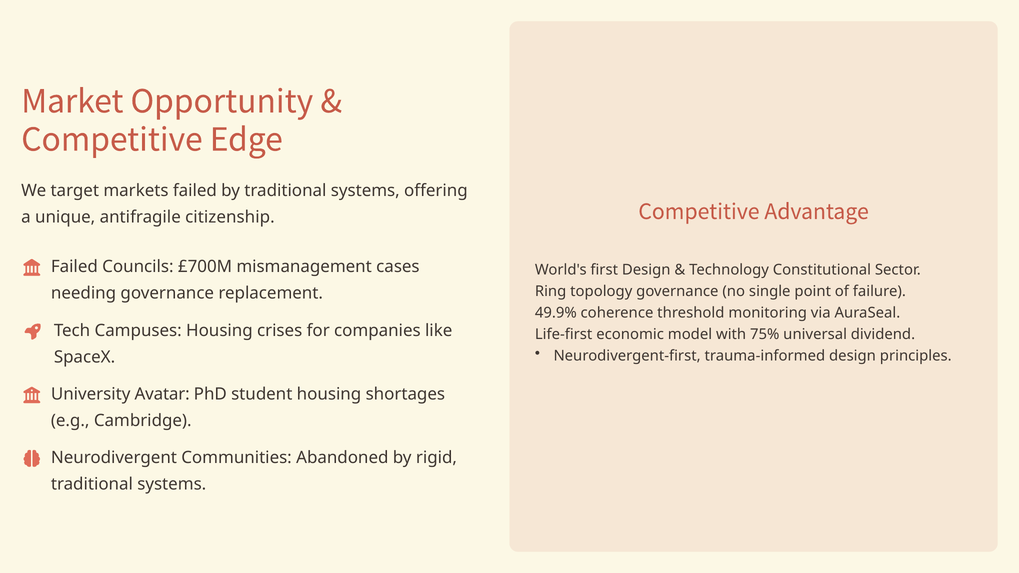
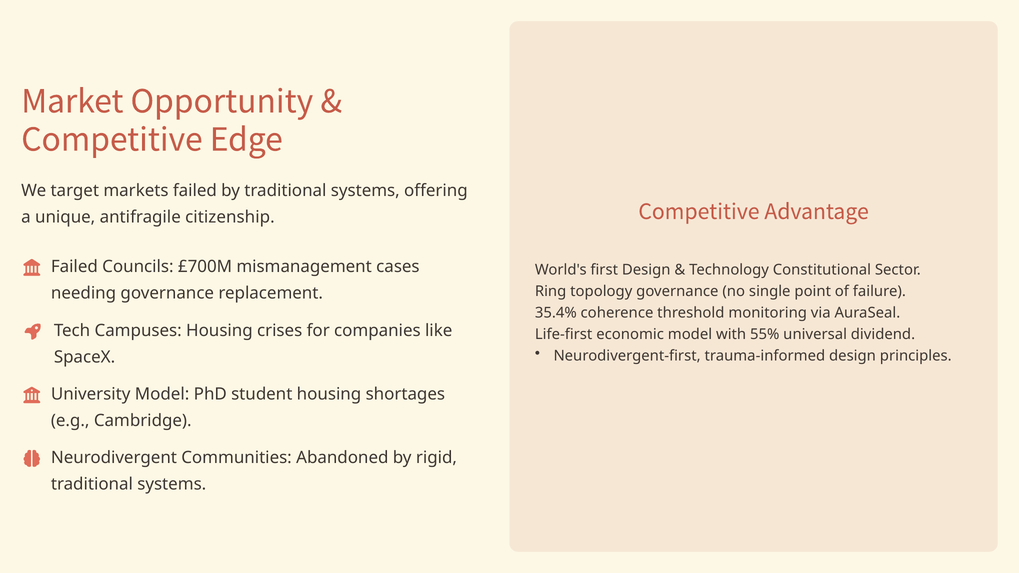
49.9%: 49.9% -> 35.4% (556, 313)
75%: 75% -> 55% (765, 334)
University Avatar: Avatar -> Model (162, 394)
